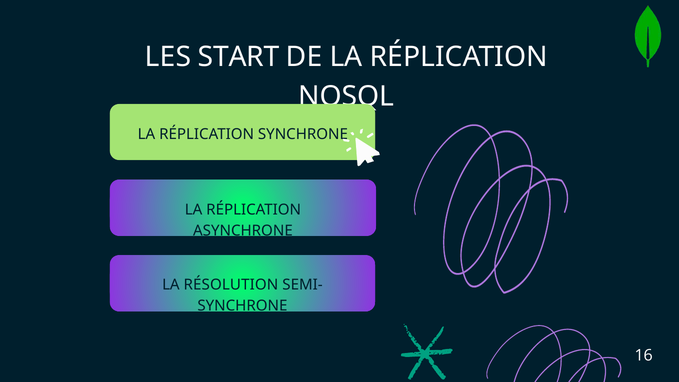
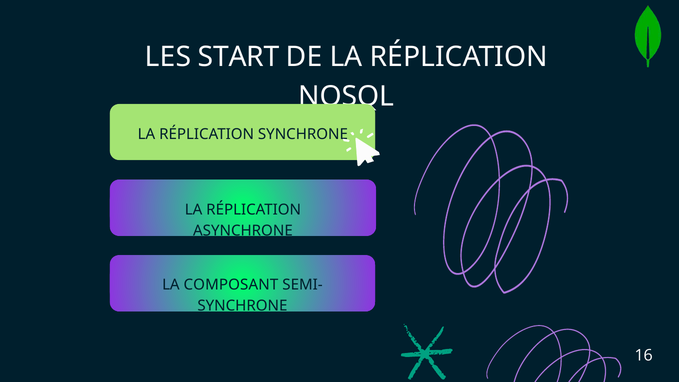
RÉSOLUTION: RÉSOLUTION -> COMPOSANT (231, 285)
